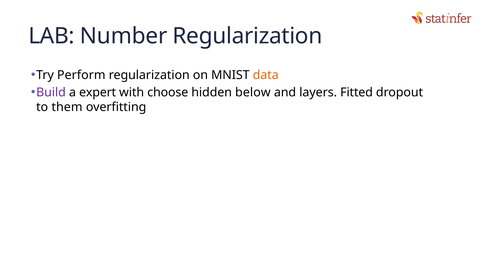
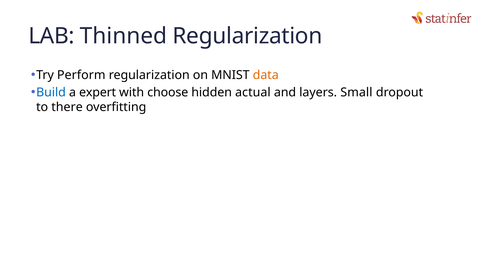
Number: Number -> Thinned (124, 36)
Build colour: purple -> blue (51, 92)
below: below -> actual (253, 92)
Fitted: Fitted -> Small (356, 92)
them: them -> there (67, 107)
